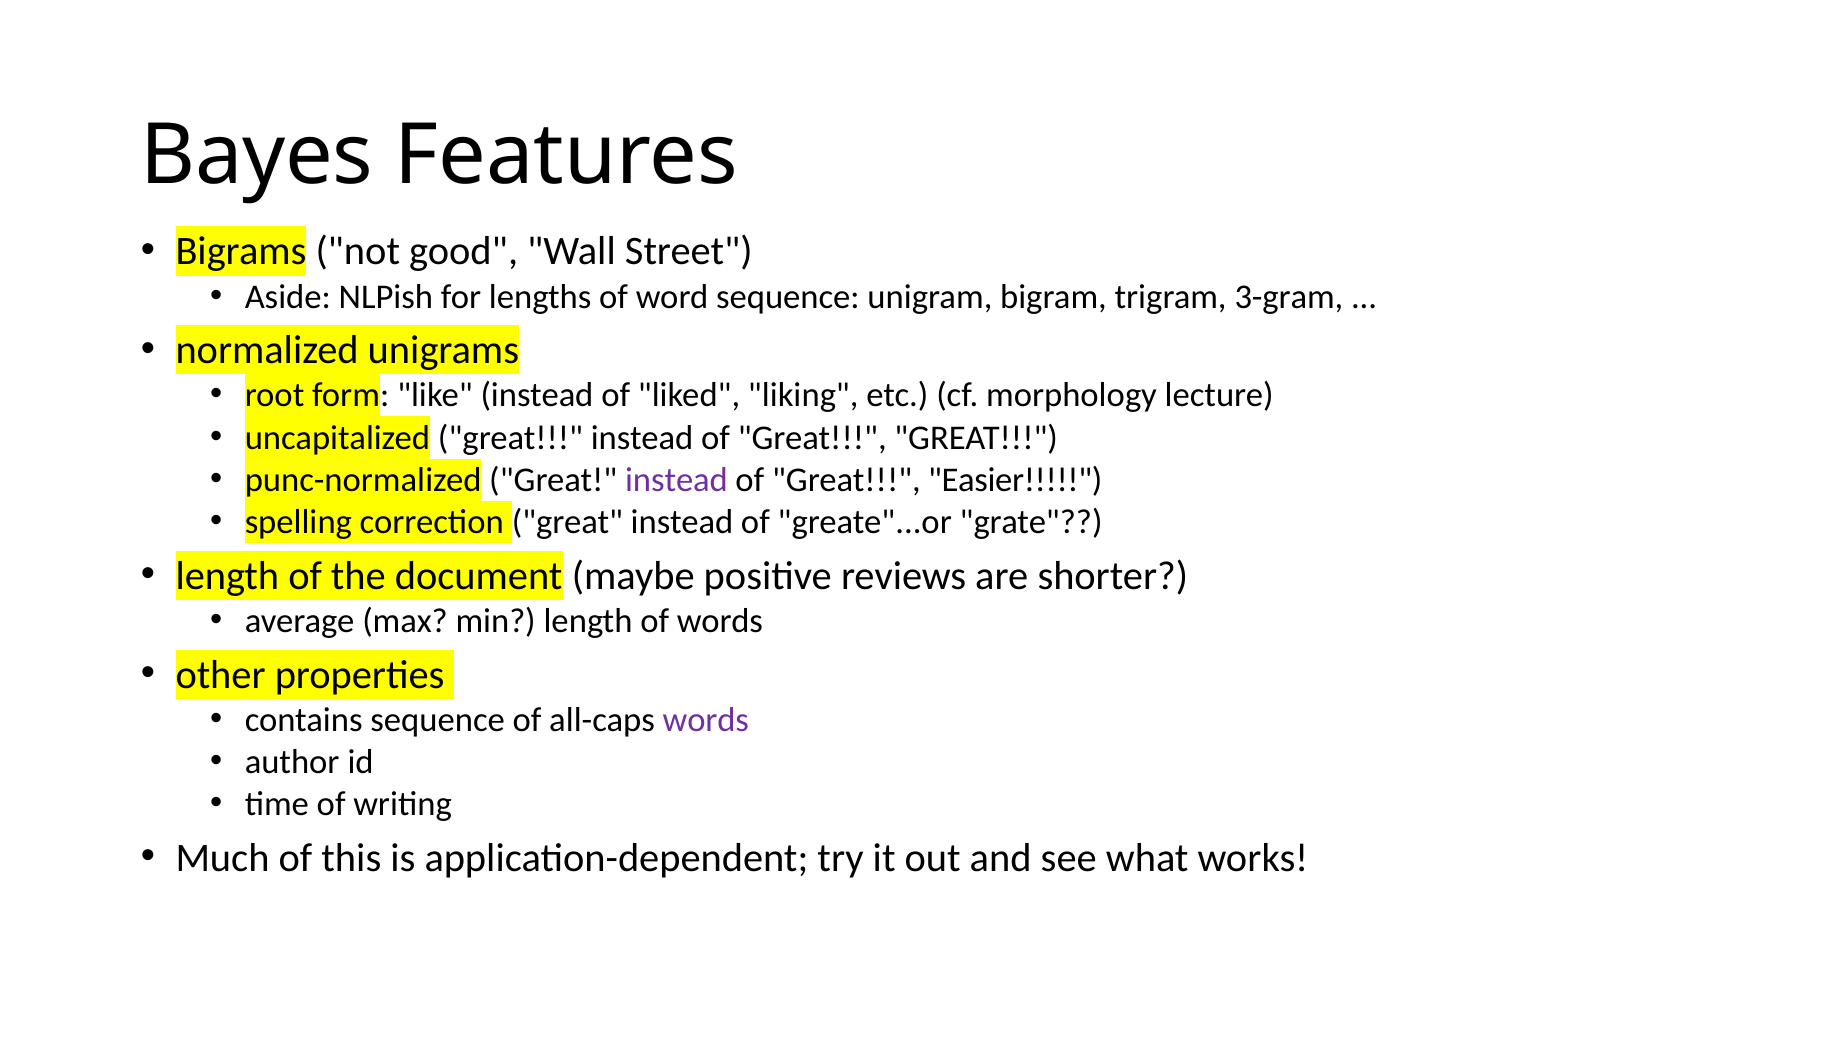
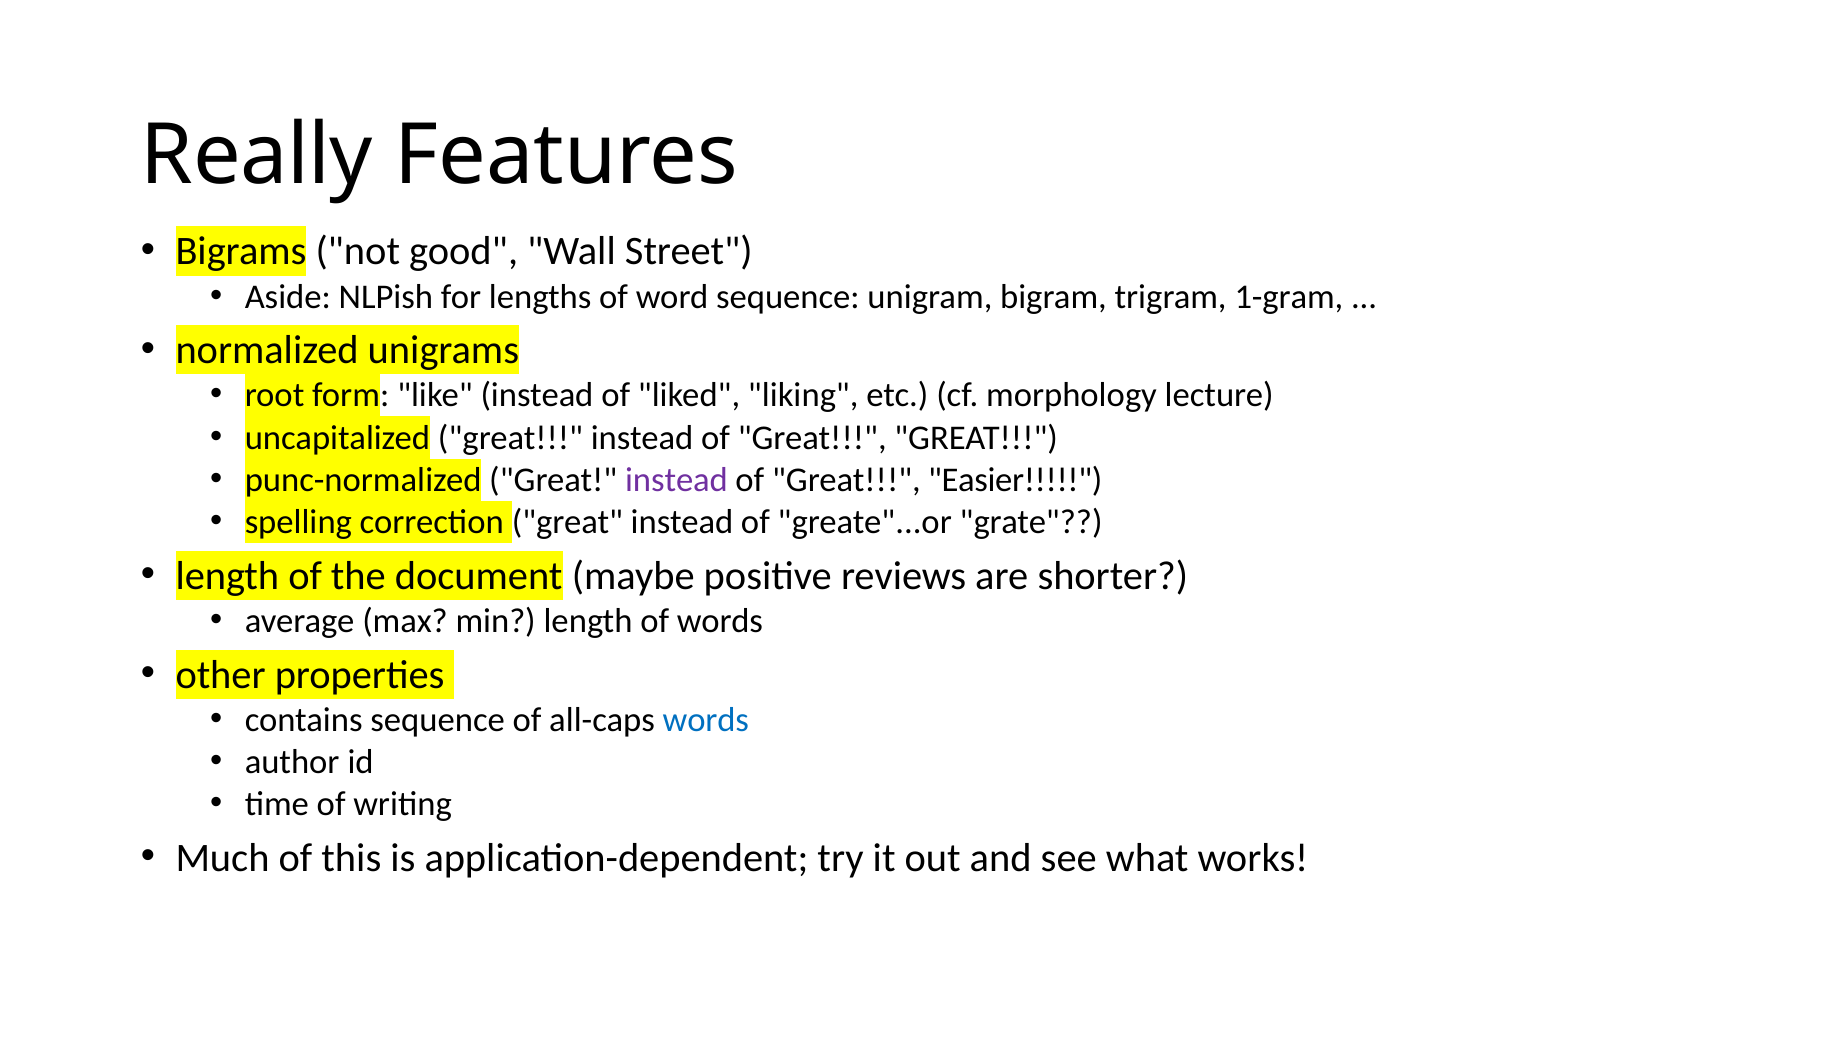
Bayes: Bayes -> Really (257, 155)
3-gram: 3-gram -> 1-gram (1289, 297)
words colour: purple -> blue (706, 720)
